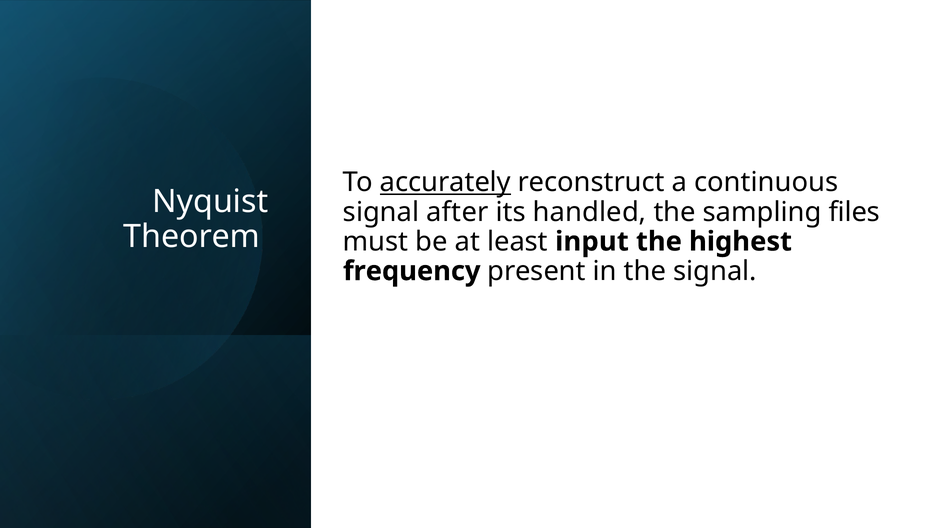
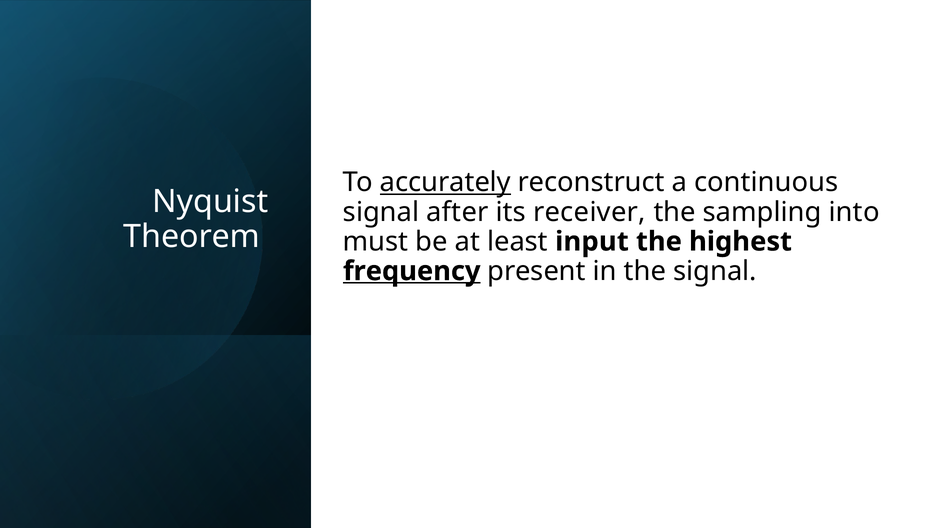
handled: handled -> receiver (589, 212)
files: files -> into (854, 212)
frequency underline: none -> present (412, 271)
